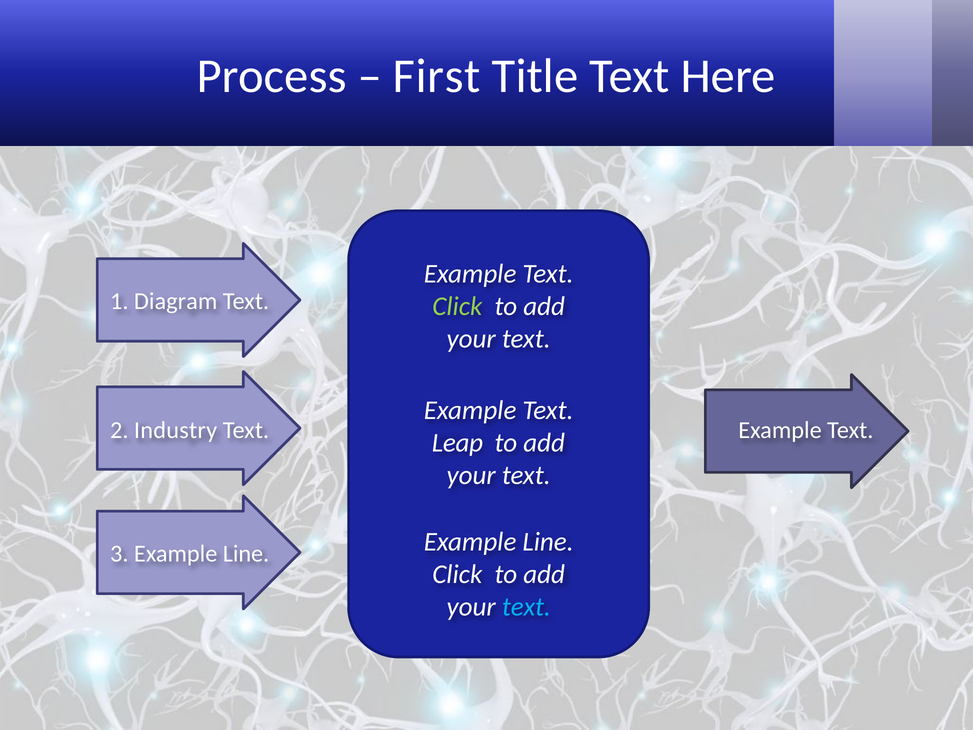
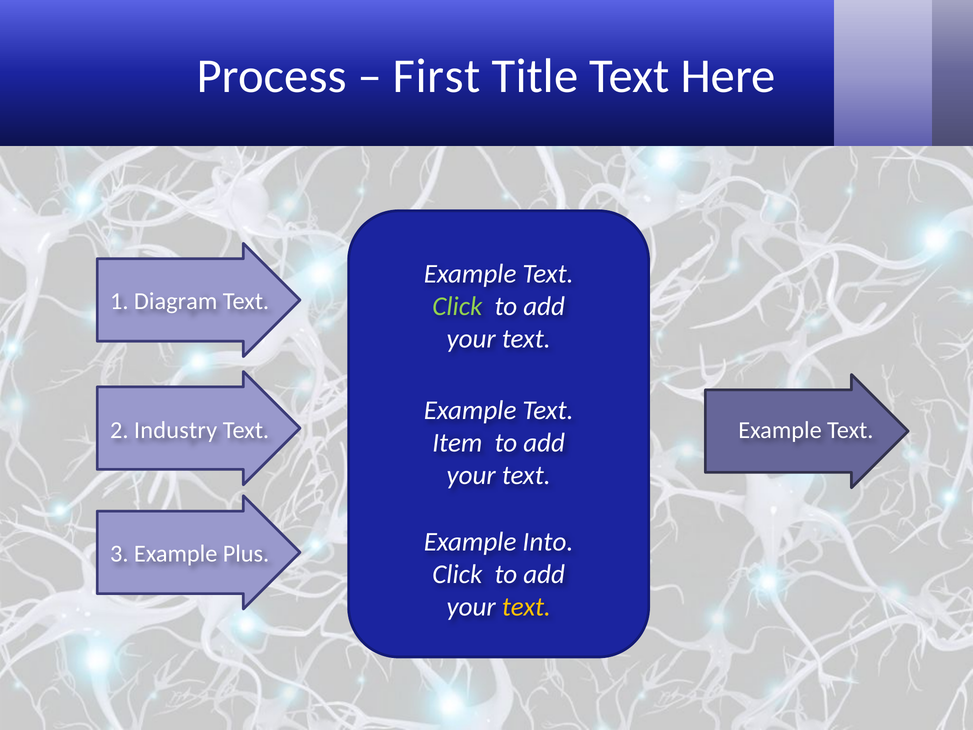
Leap: Leap -> Item (457, 443)
Line: Line -> Into (548, 542)
3 Example Line: Line -> Plus (246, 554)
text colour: light blue -> yellow (526, 607)
